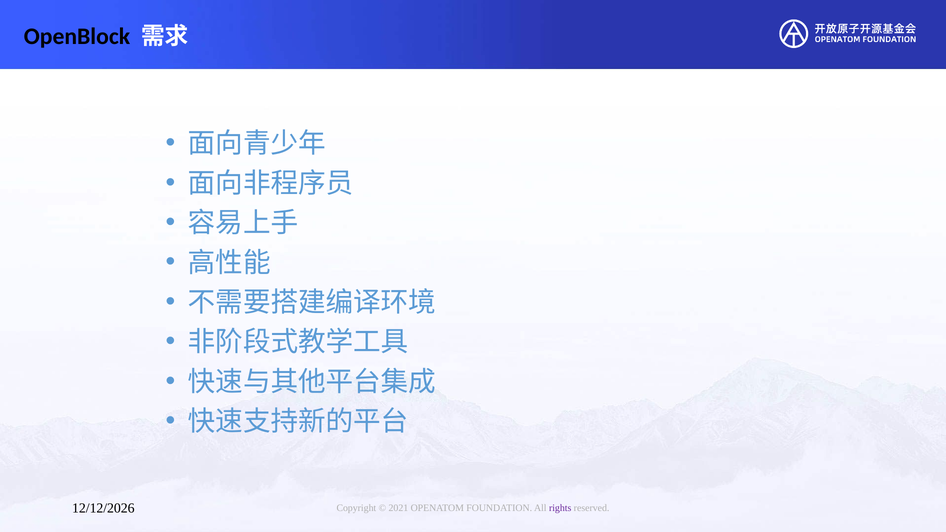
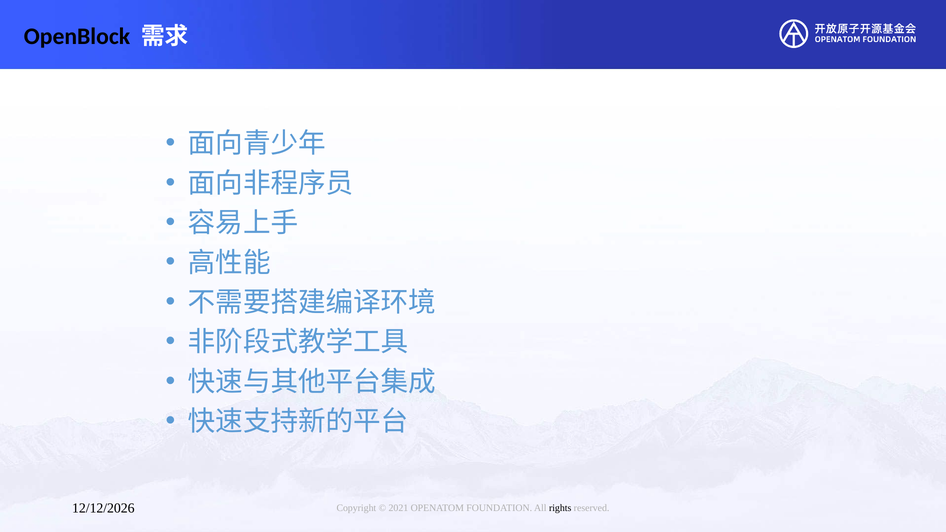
rights colour: purple -> black (560, 508)
